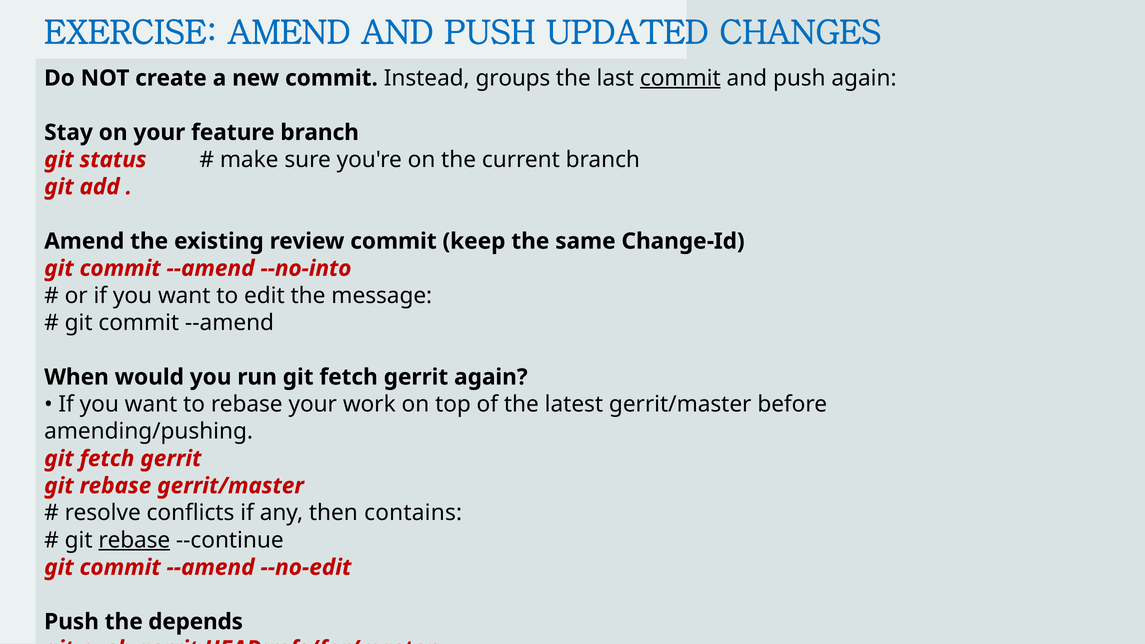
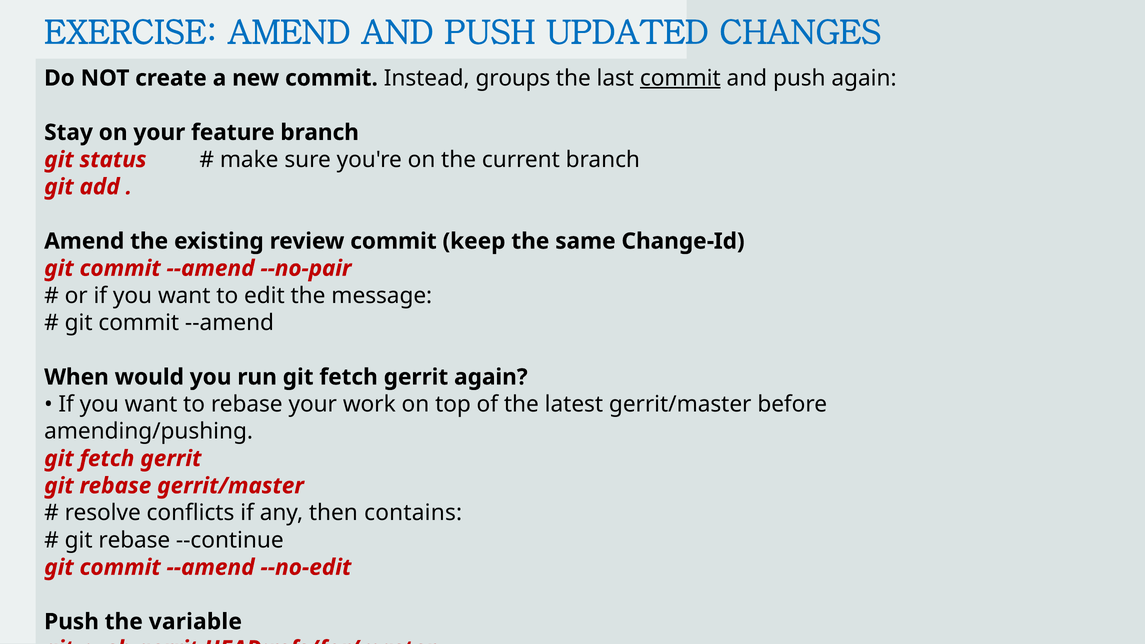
--no-into: --no-into -> --no-pair (306, 268)
rebase underline: present -> none (134, 540)
depends: depends -> variable (195, 622)
